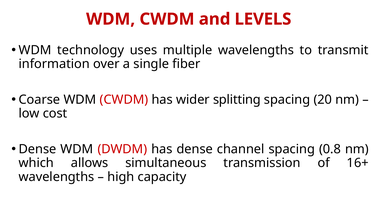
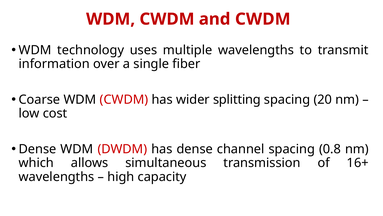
and LEVELS: LEVELS -> CWDM (263, 19)
